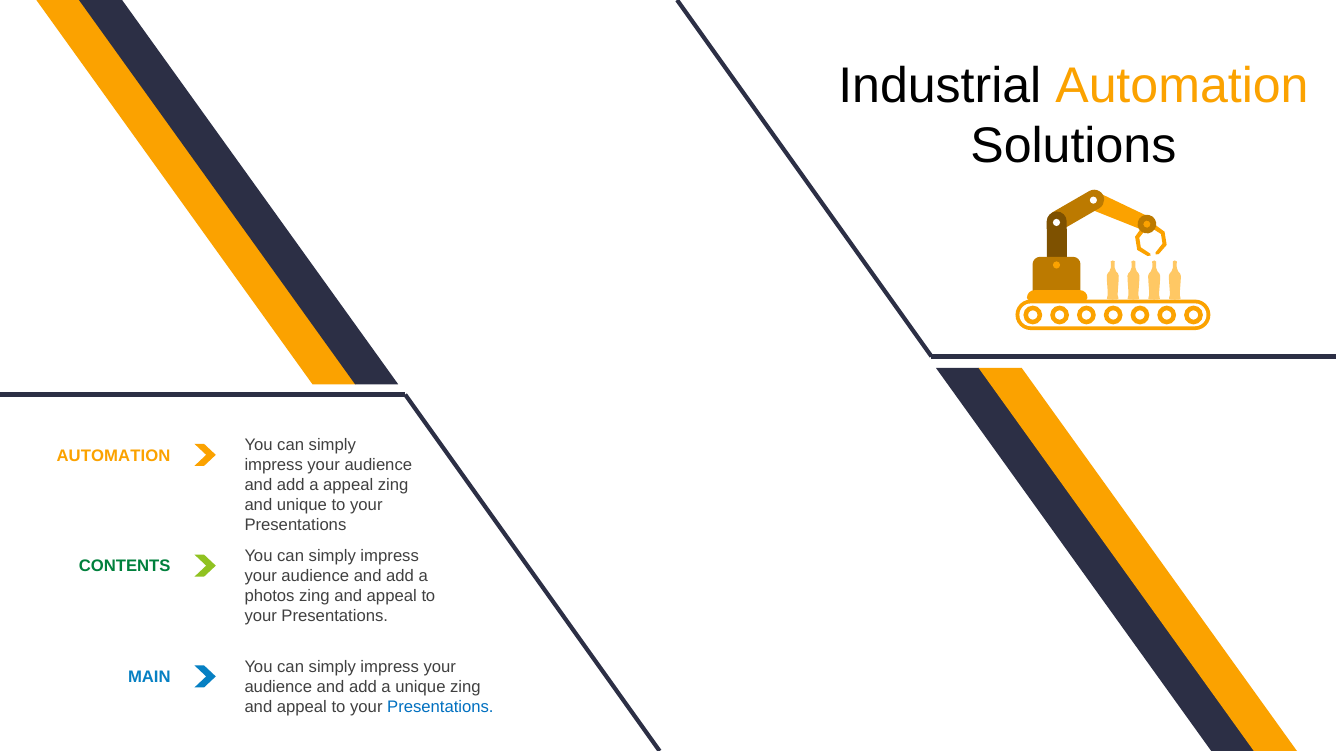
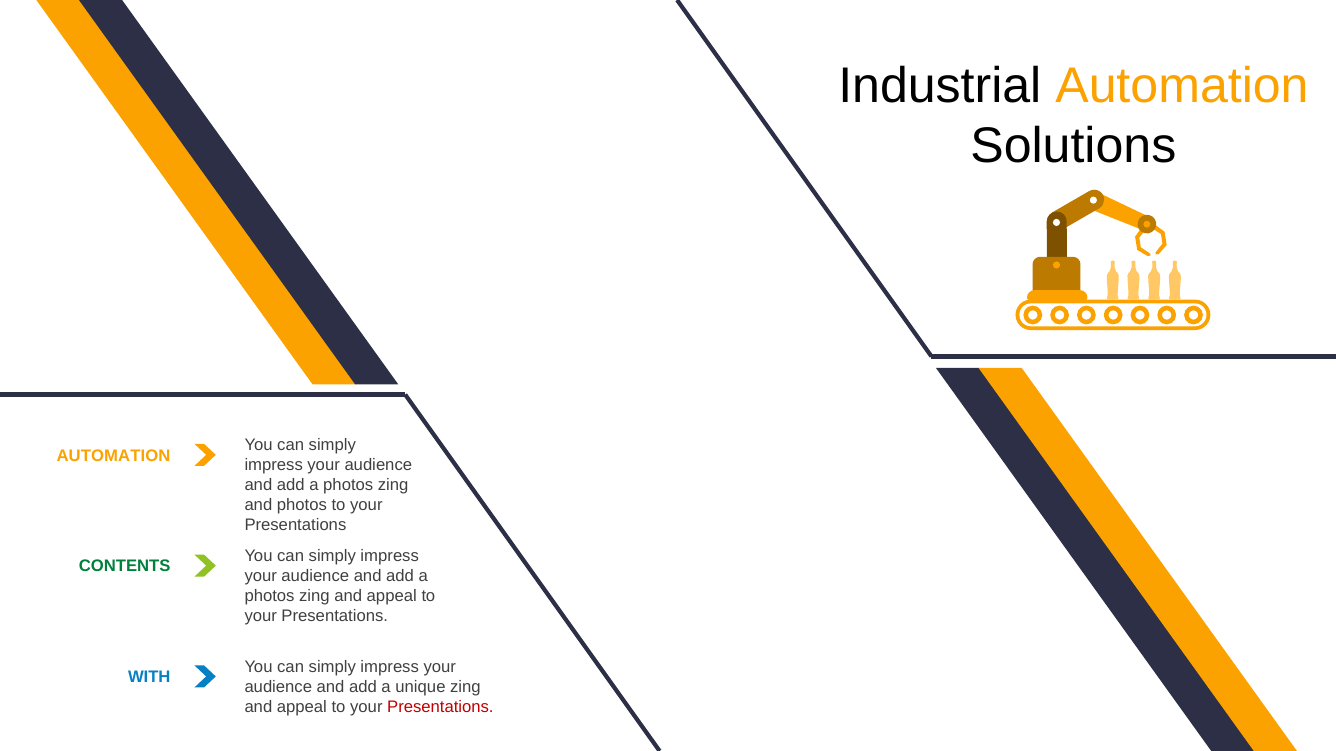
appeal: appeal -> photos (348, 486)
and unique: unique -> photos (302, 506)
MAIN: MAIN -> WITH (149, 678)
Presentations colour: blue -> red (440, 707)
